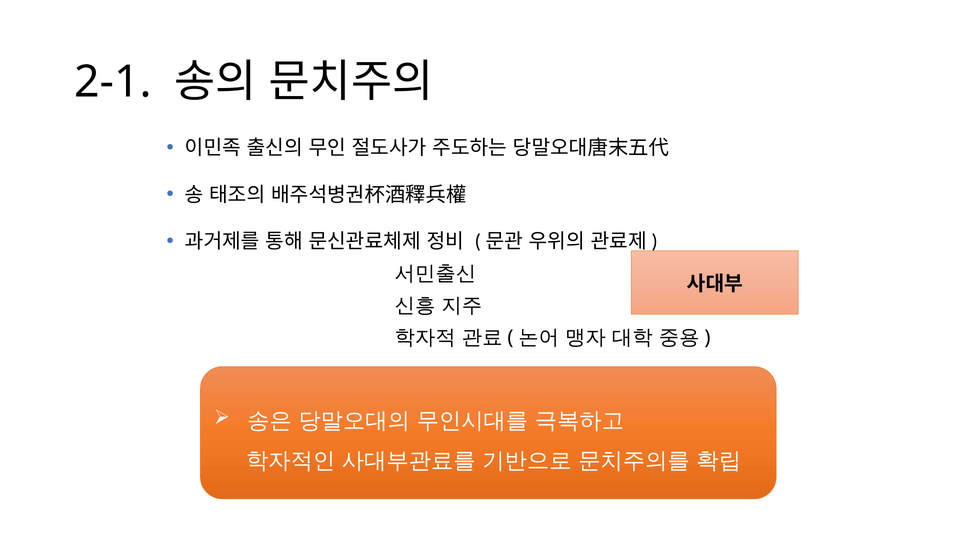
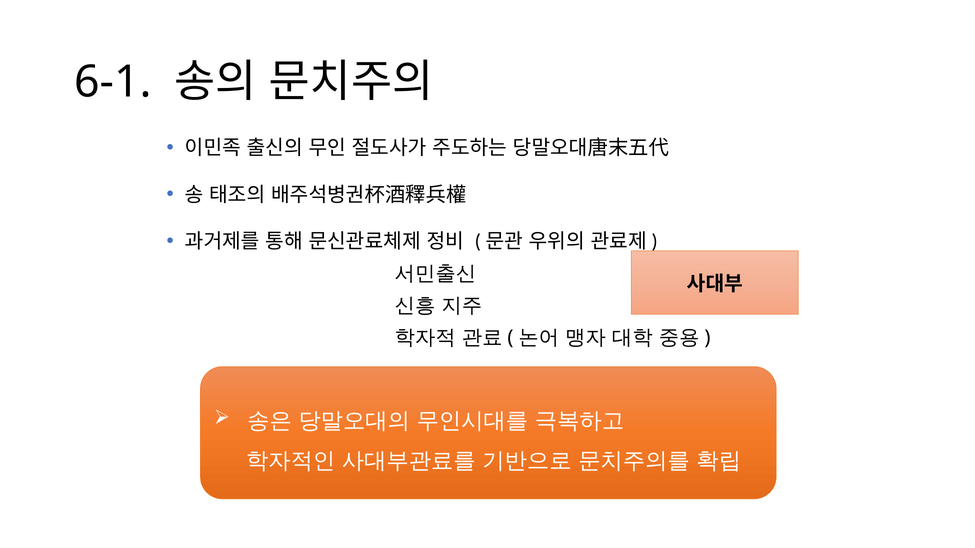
2-1: 2-1 -> 6-1 (113, 82)
